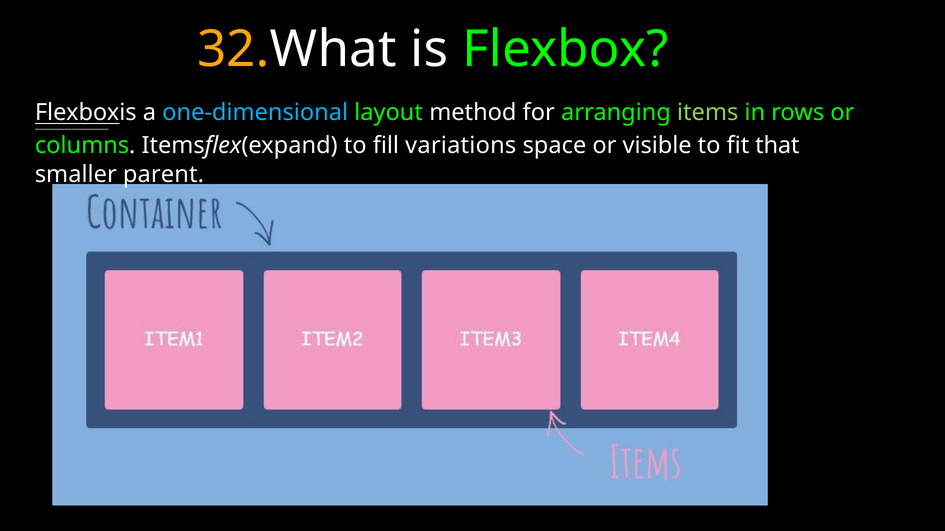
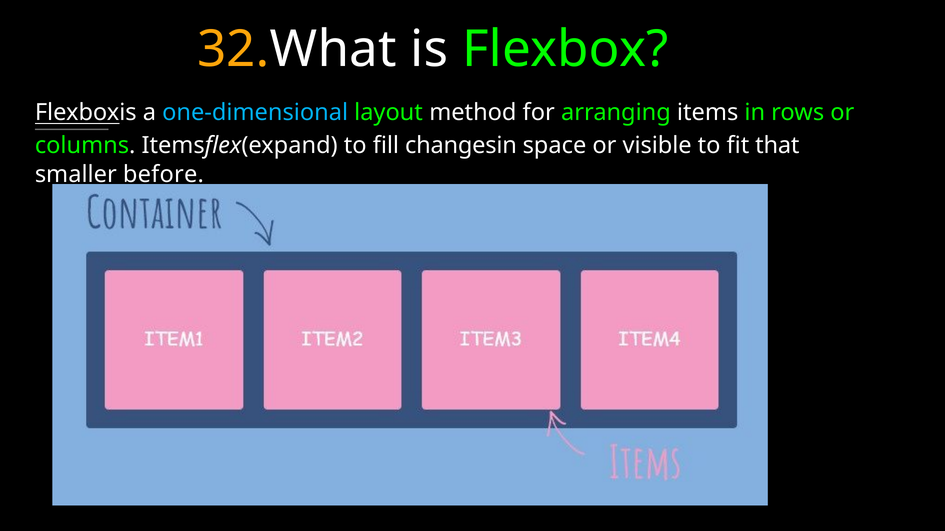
items colour: light green -> white (708, 113)
variations: variations -> changesin (461, 146)
parent: parent -> before (163, 175)
